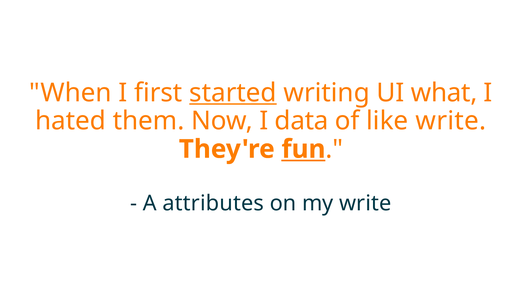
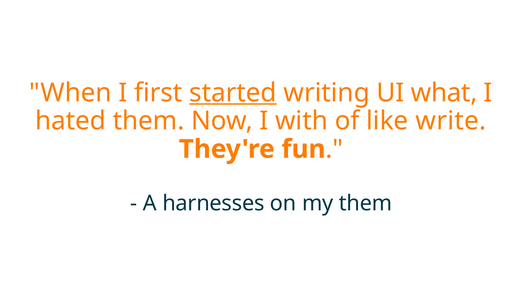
data: data -> with (302, 121)
fun underline: present -> none (303, 149)
attributes: attributes -> harnesses (213, 203)
my write: write -> them (365, 203)
